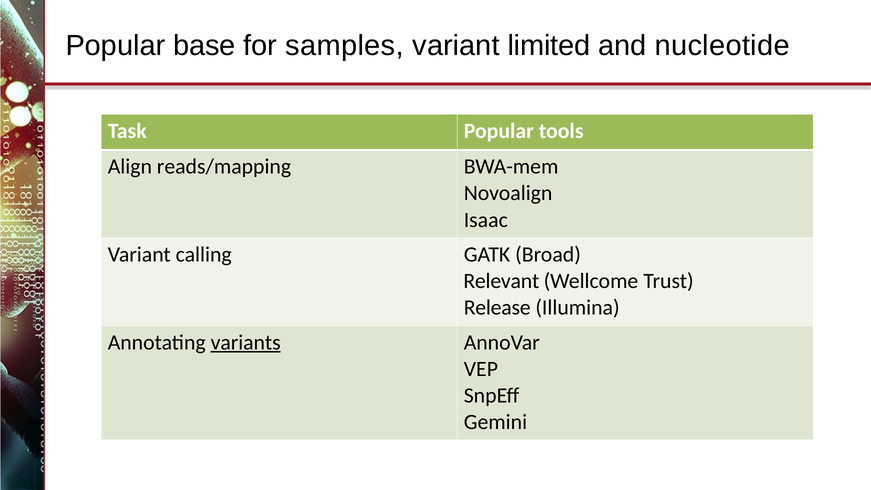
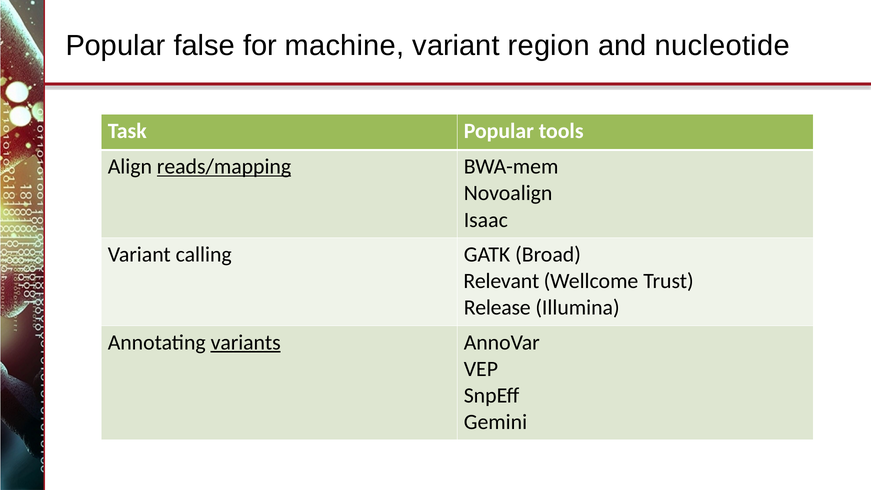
base: base -> false (204, 46)
samples: samples -> machine (345, 46)
limited: limited -> region (549, 46)
reads/mapping underline: none -> present (224, 167)
